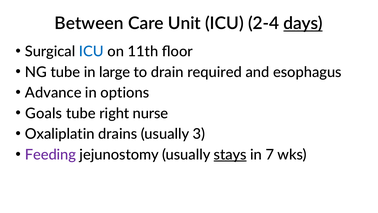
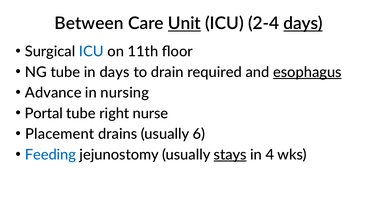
Unit underline: none -> present (184, 23)
in large: large -> days (115, 72)
esophagus underline: none -> present (307, 72)
options: options -> nursing (125, 93)
Goals: Goals -> Portal (44, 113)
Oxaliplatin: Oxaliplatin -> Placement (60, 134)
3: 3 -> 6 (199, 134)
Feeding colour: purple -> blue (50, 154)
7: 7 -> 4 (270, 154)
